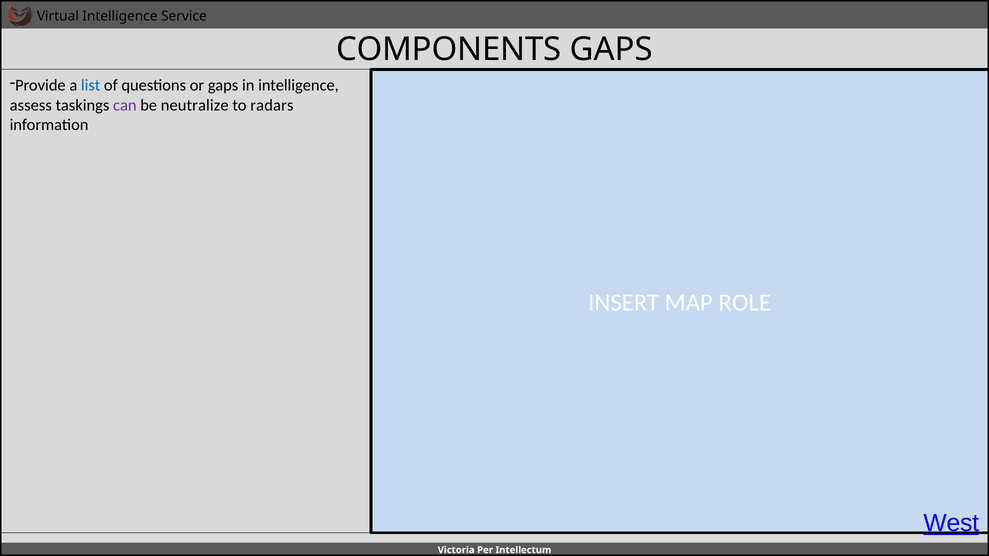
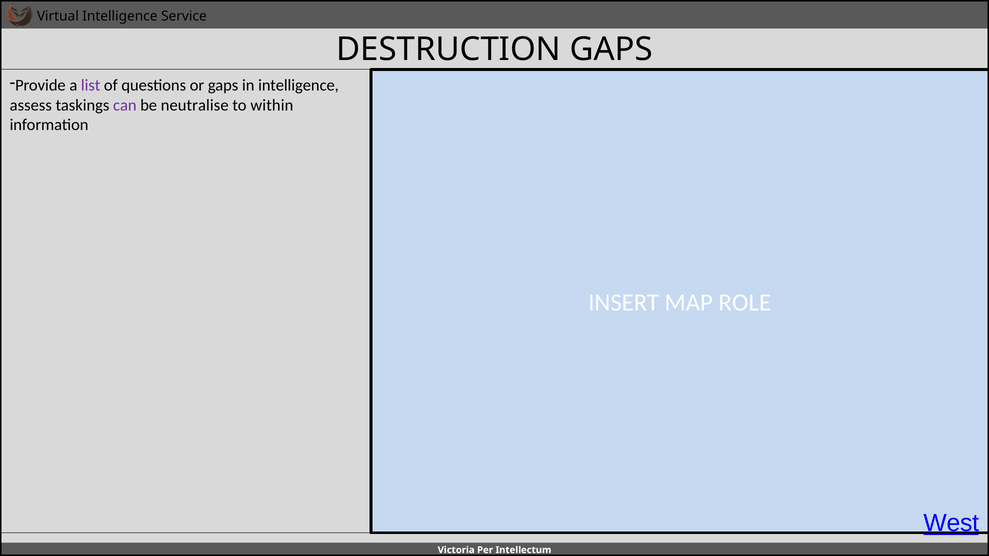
COMPONENTS: COMPONENTS -> DESTRUCTION (449, 49)
list colour: blue -> purple (91, 85)
neutralize: neutralize -> neutralise (195, 105)
radars: radars -> within (272, 105)
